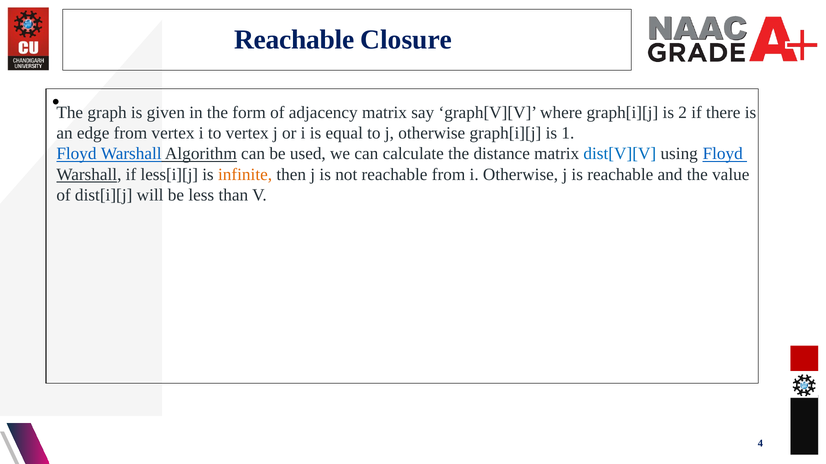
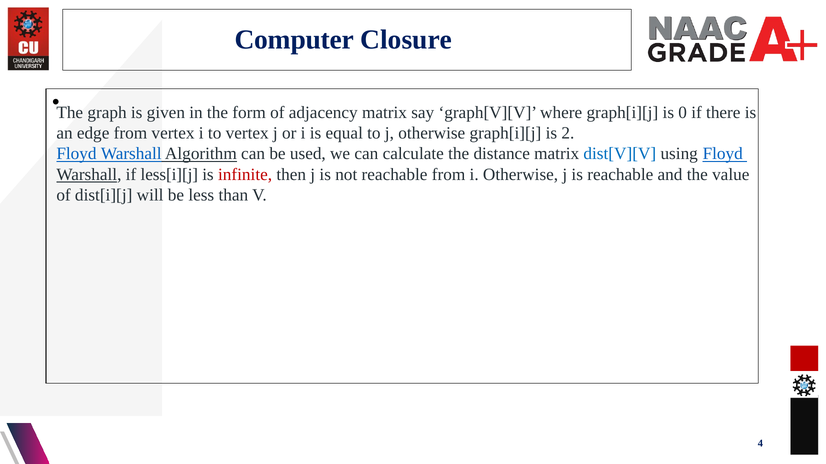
Reachable: Reachable -> Computer (294, 40)
2: 2 -> 0 (683, 113)
1: 1 -> 2 (568, 133)
infinite colour: orange -> red (245, 175)
